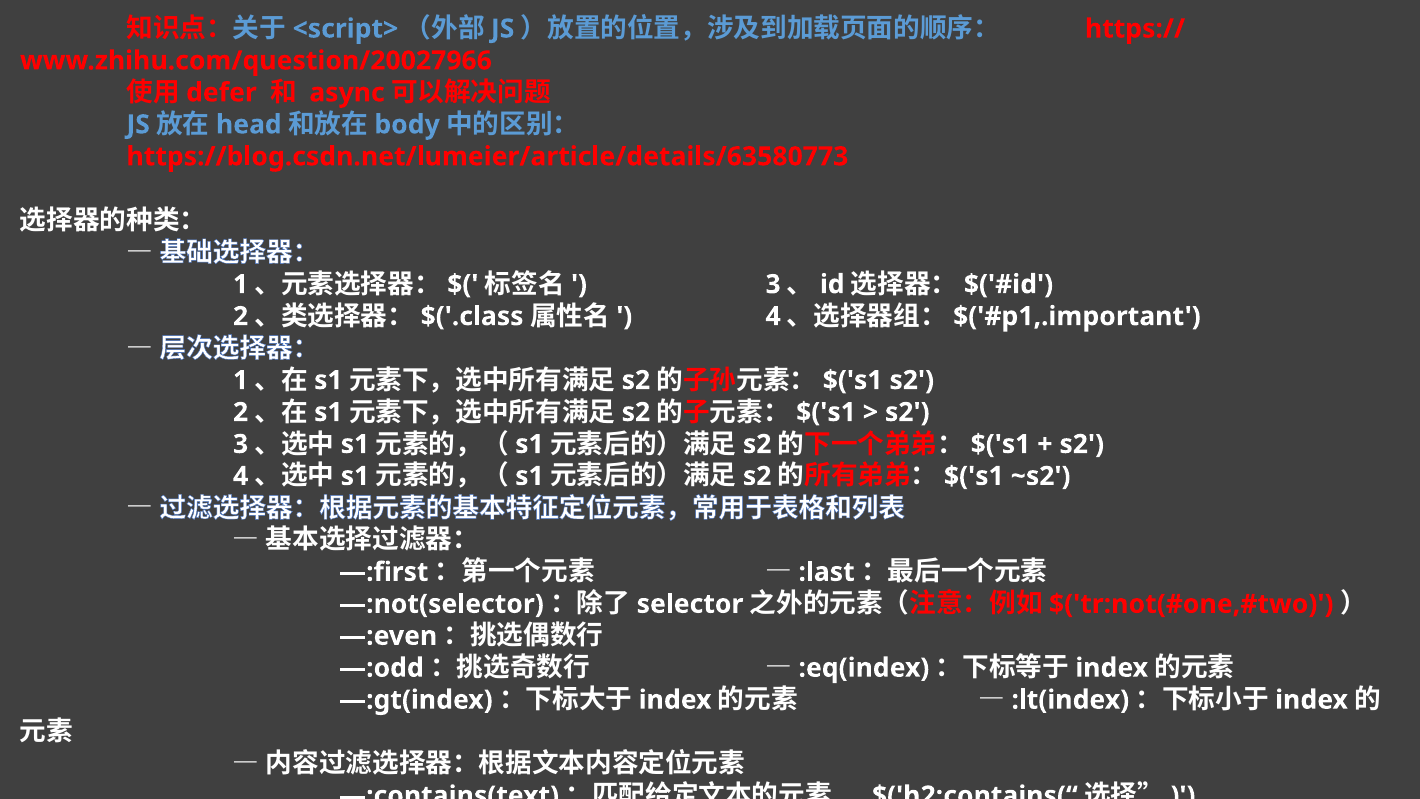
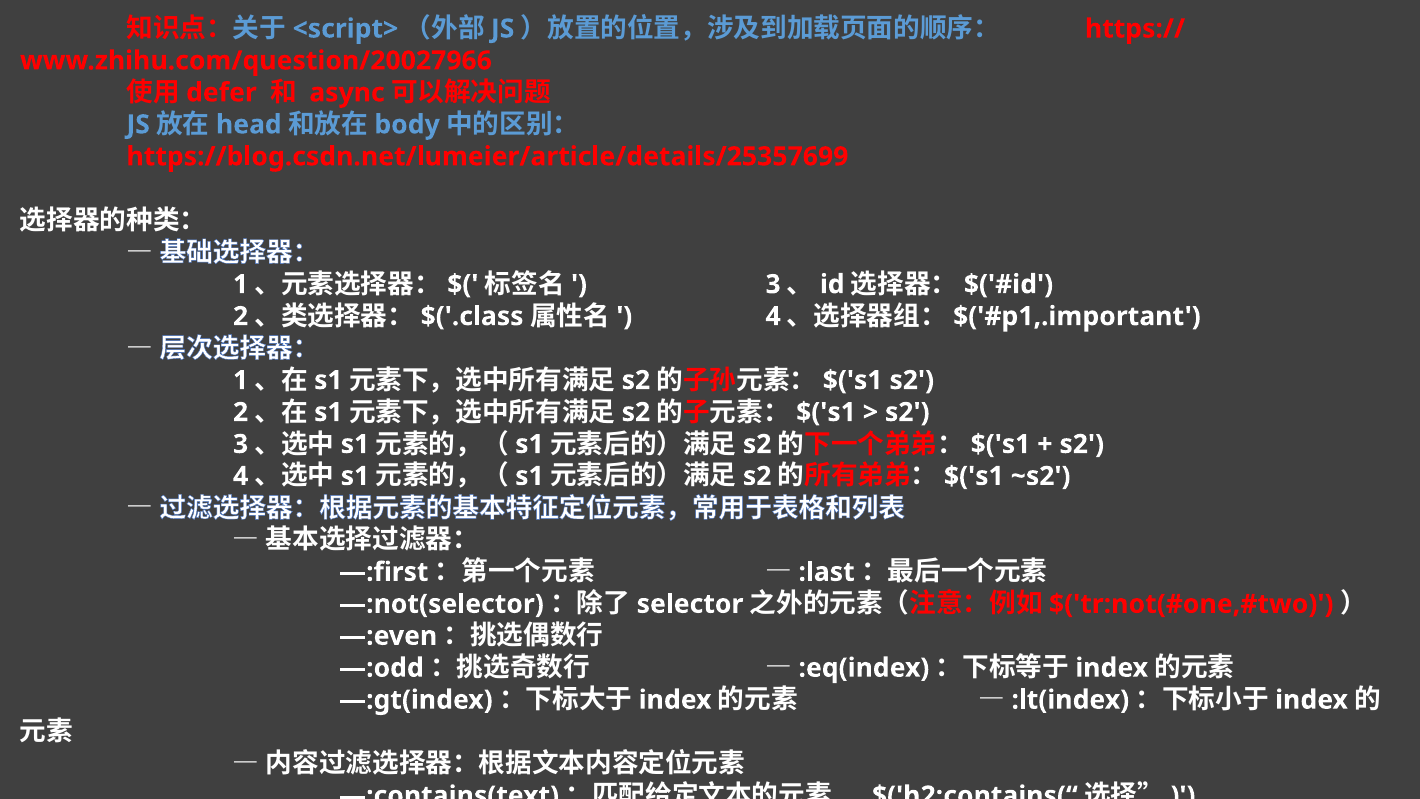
https://blog.csdn.net/lumeier/article/details/63580773: https://blog.csdn.net/lumeier/article/details/63580773 -> https://blog.csdn.net/lumeier/article/details/25357699 (487, 157)
